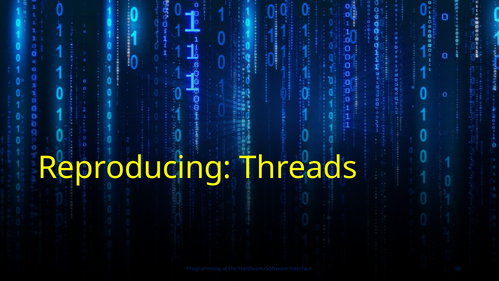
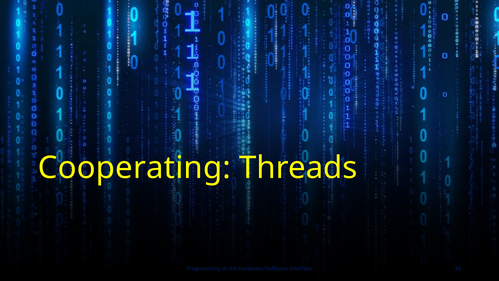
Reproducing: Reproducing -> Cooperating (134, 168)
